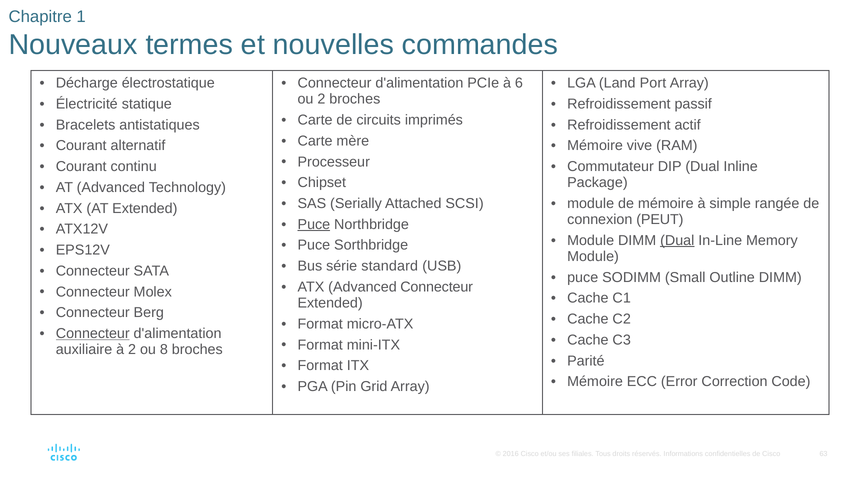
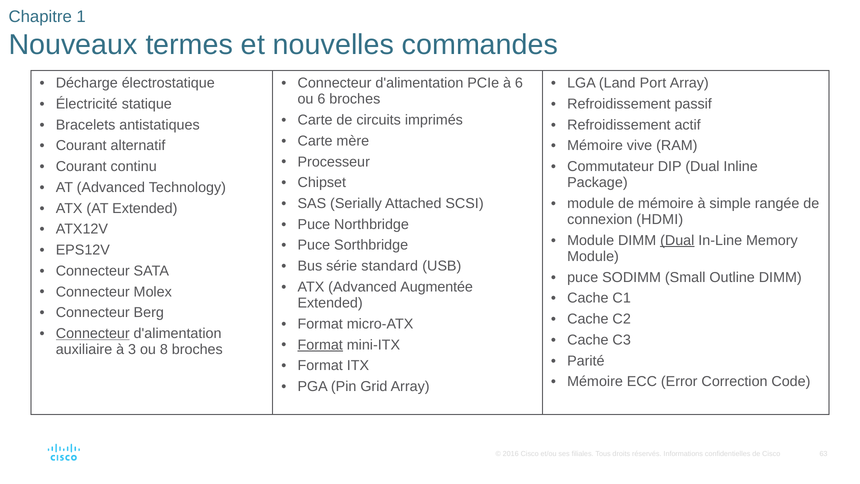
ou 2: 2 -> 6 (321, 99)
PEUT: PEUT -> HDMI (660, 219)
Puce underline: present -> none (314, 224)
Advanced Connecteur: Connecteur -> Augmentée (437, 287)
Format underline: none -> present (320, 345)
à 2: 2 -> 3 (132, 349)
